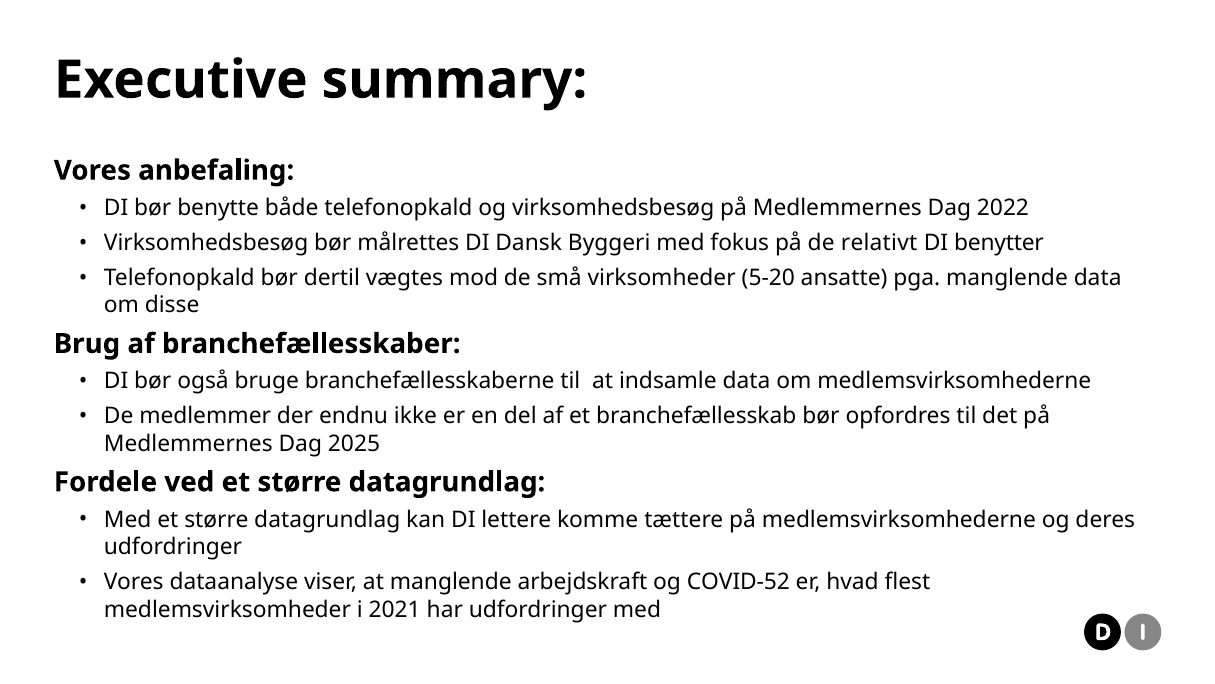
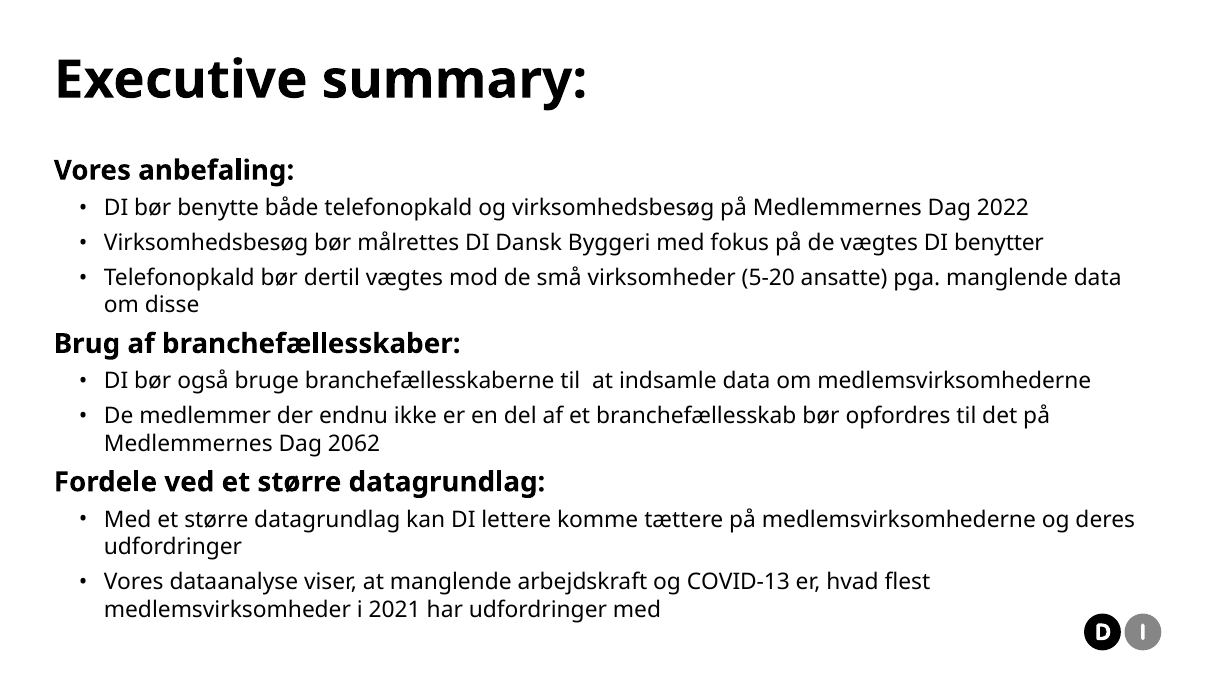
de relativt: relativt -> vægtes (879, 243)
2025: 2025 -> 2062 (354, 443)
COVID-52: COVID-52 -> COVID-13 (738, 582)
